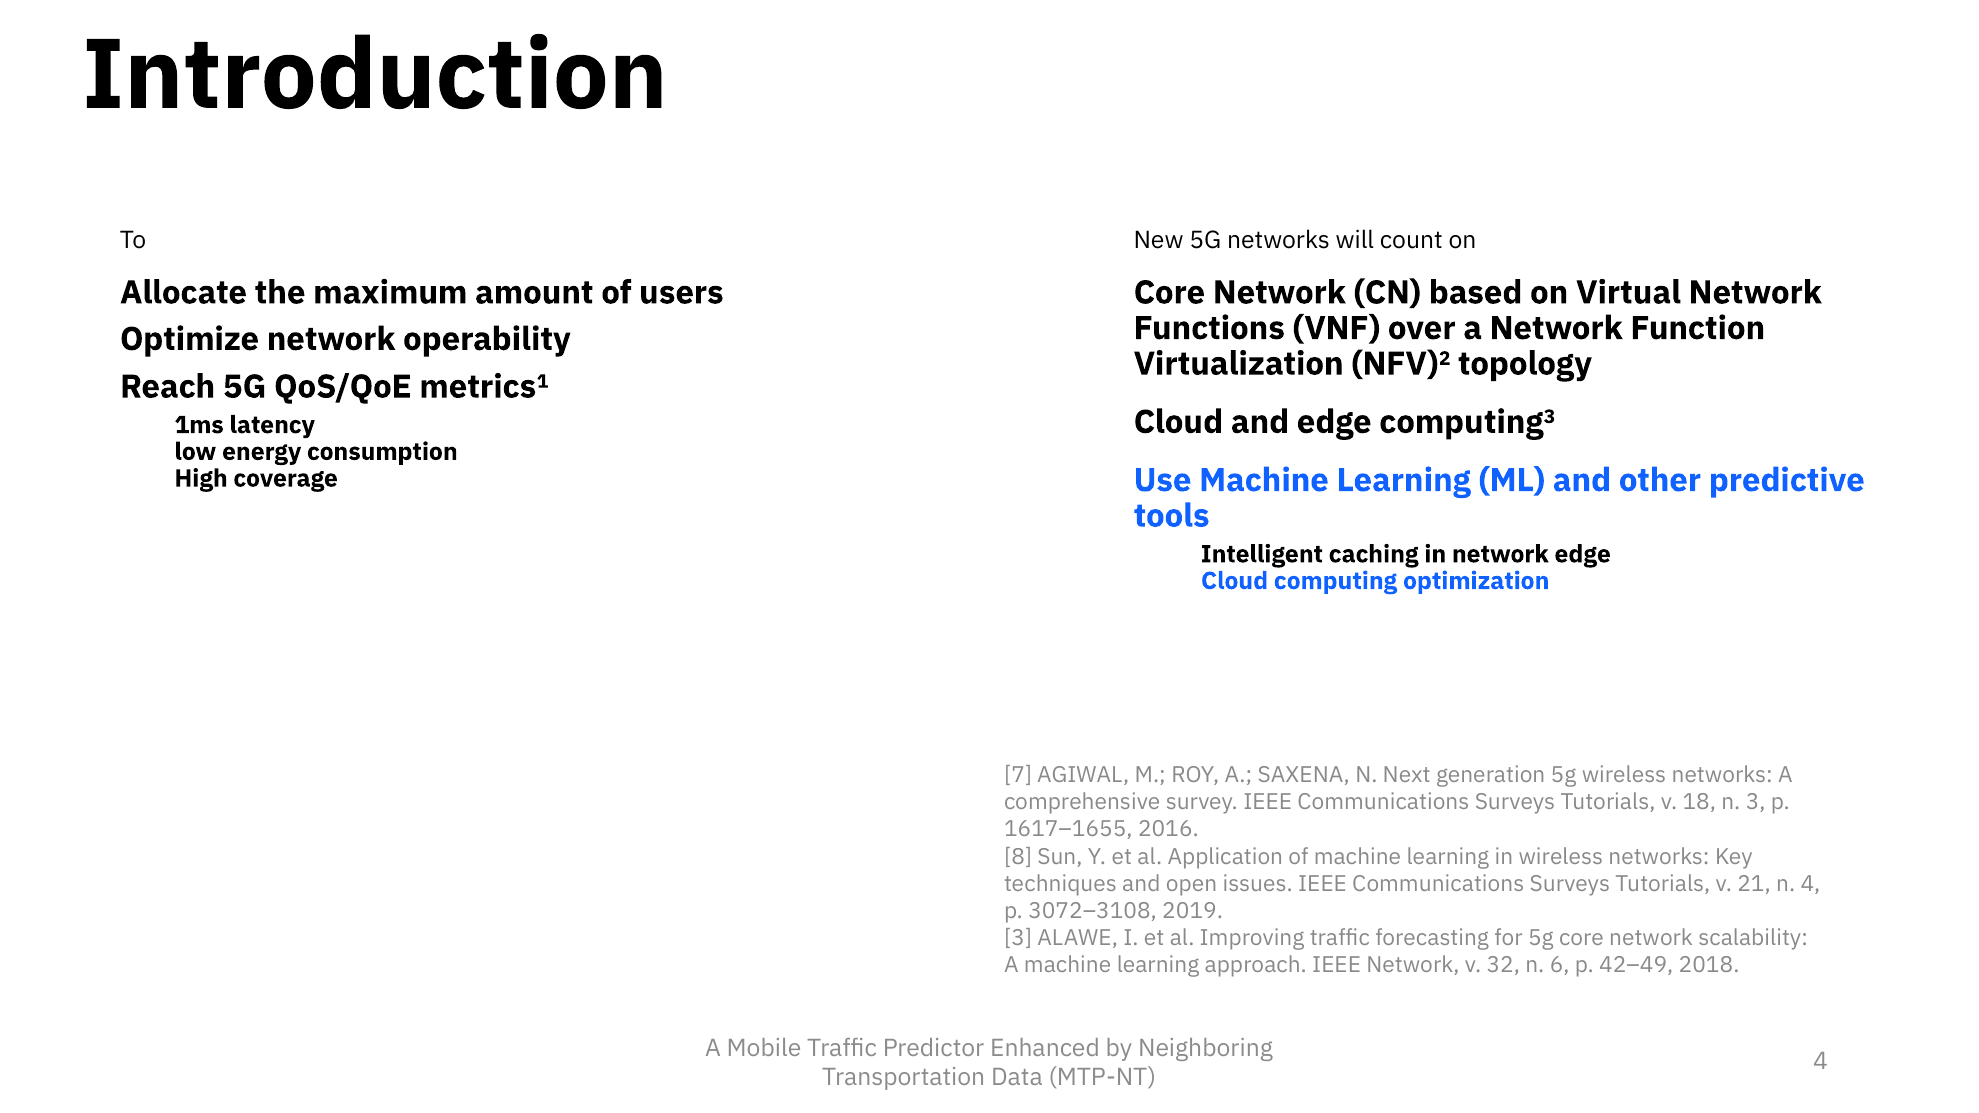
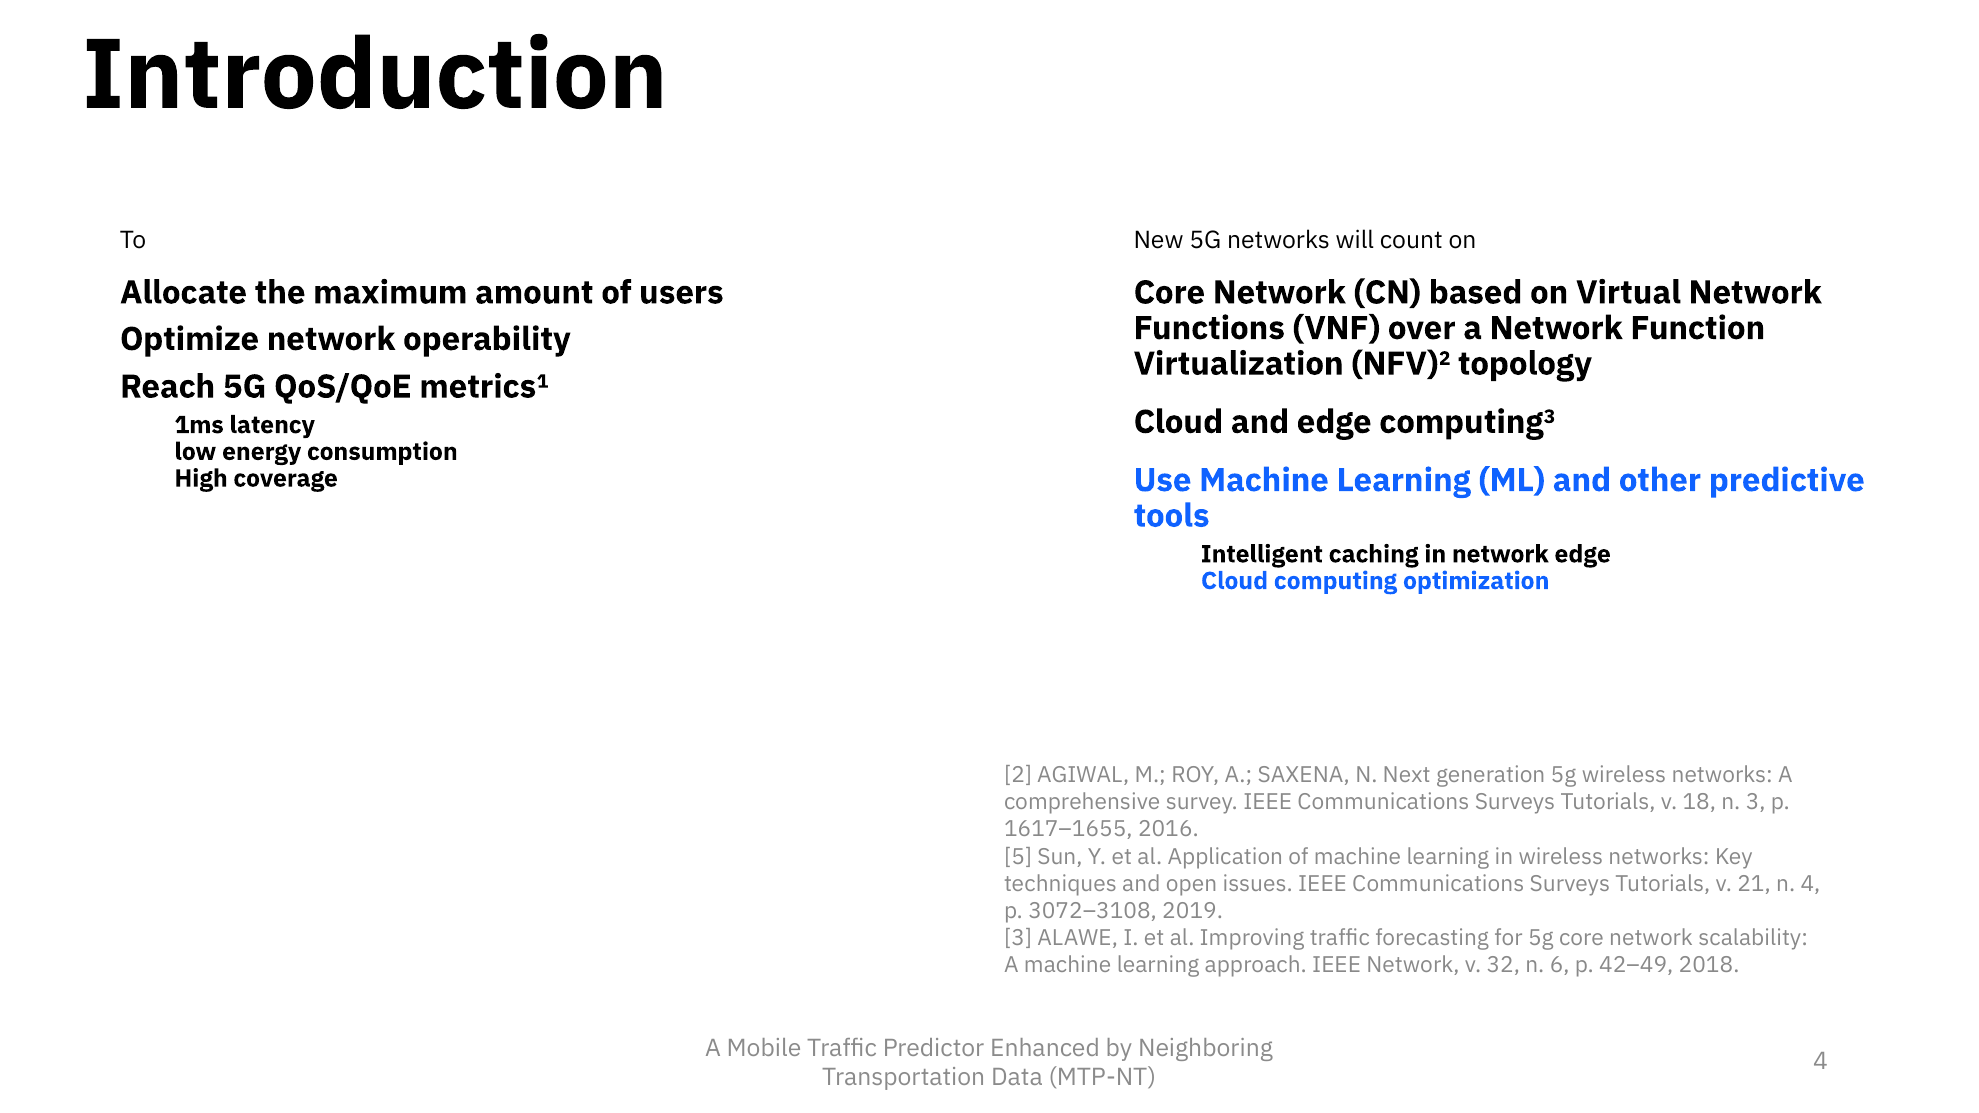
7: 7 -> 2 (1018, 775)
8: 8 -> 5 (1018, 857)
